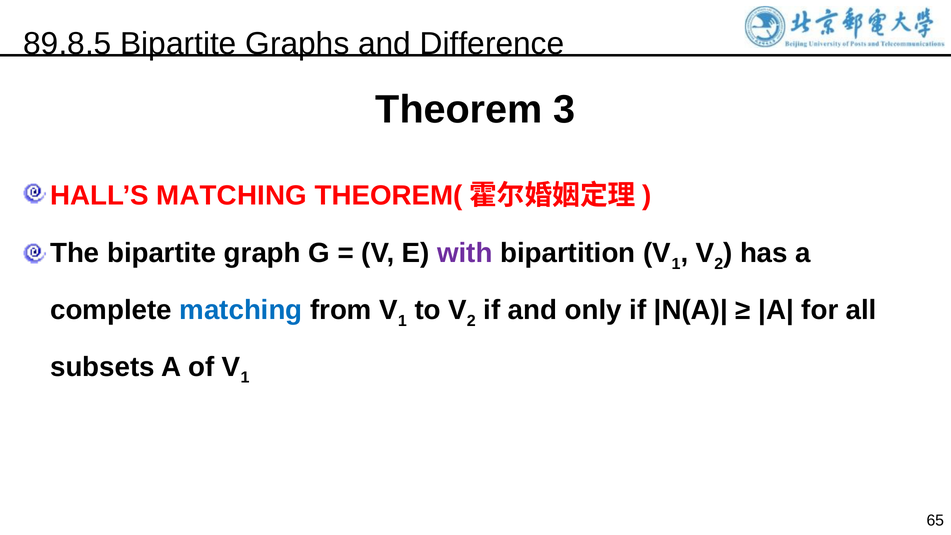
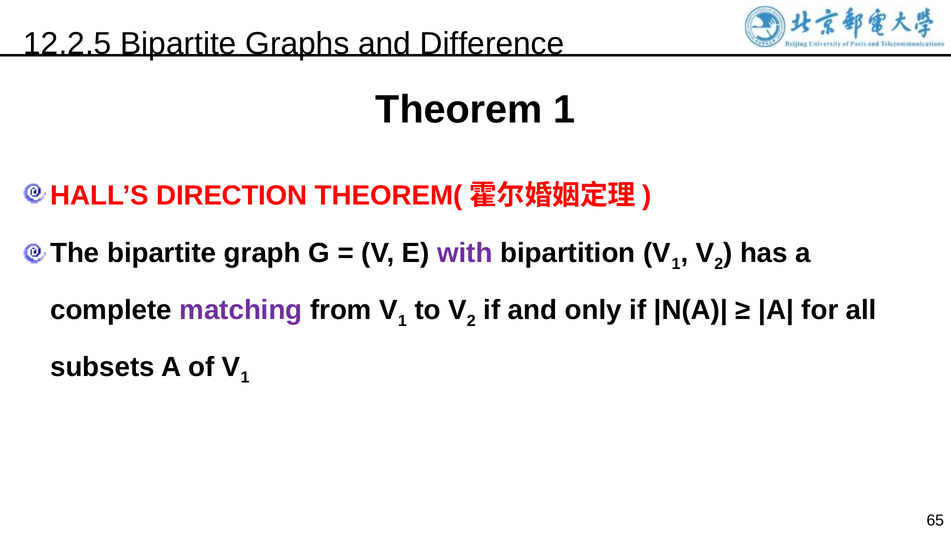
89.8.5: 89.8.5 -> 12.2.5 (67, 44)
Theorem 3: 3 -> 1 (564, 110)
HALL’S MATCHING: MATCHING -> DIRECTION (232, 195)
matching colour: blue -> purple (241, 310)
